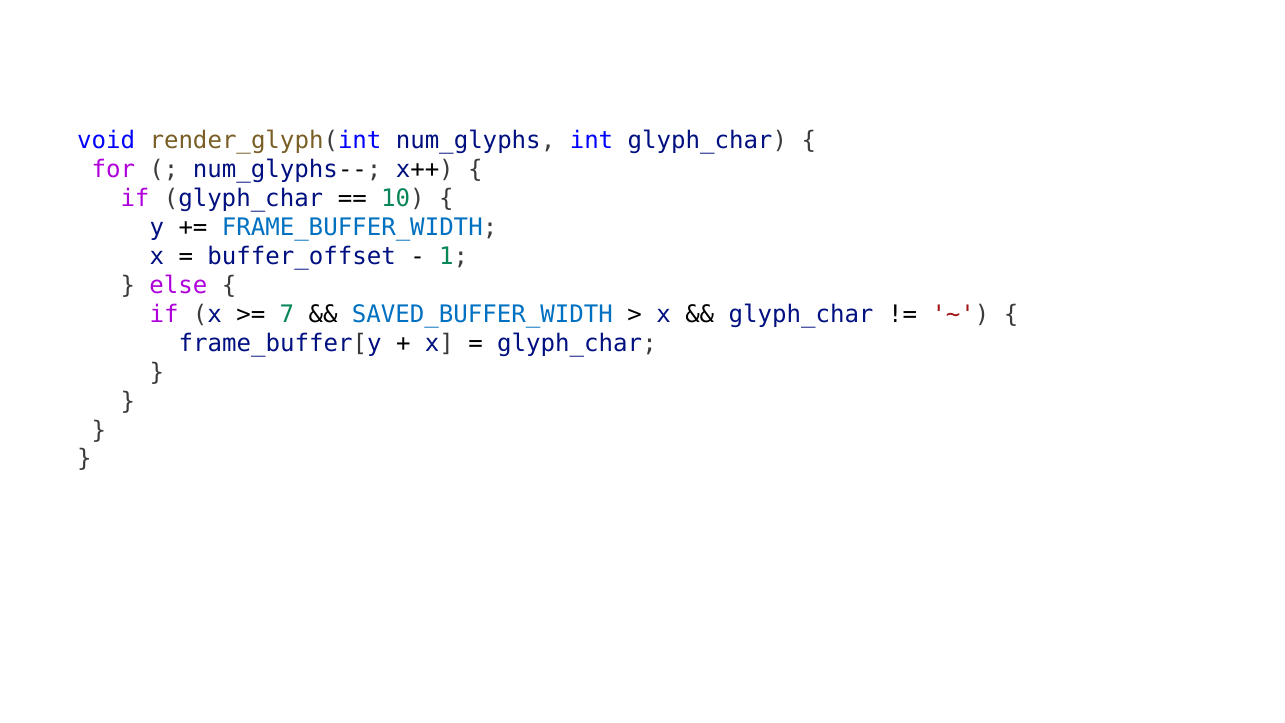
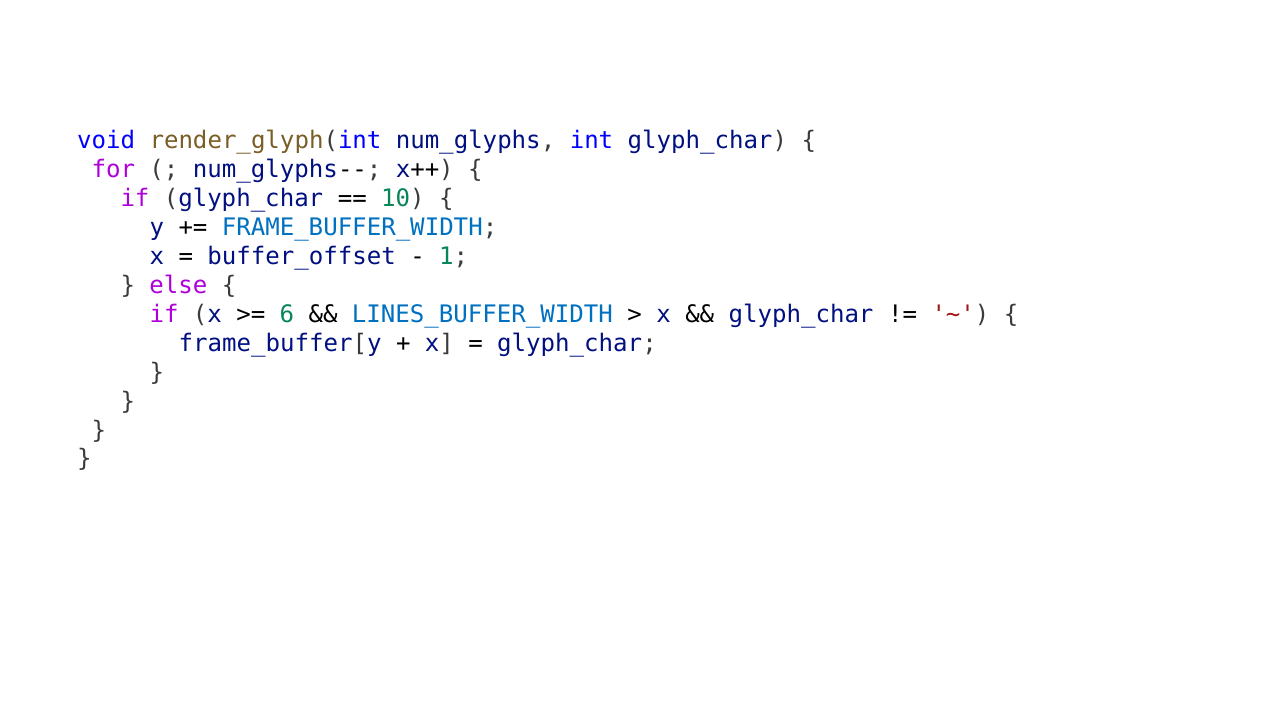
7: 7 -> 6 (287, 314)
SAVED_BUFFER_WIDTH: SAVED_BUFFER_WIDTH -> LINES_BUFFER_WIDTH (482, 314)
